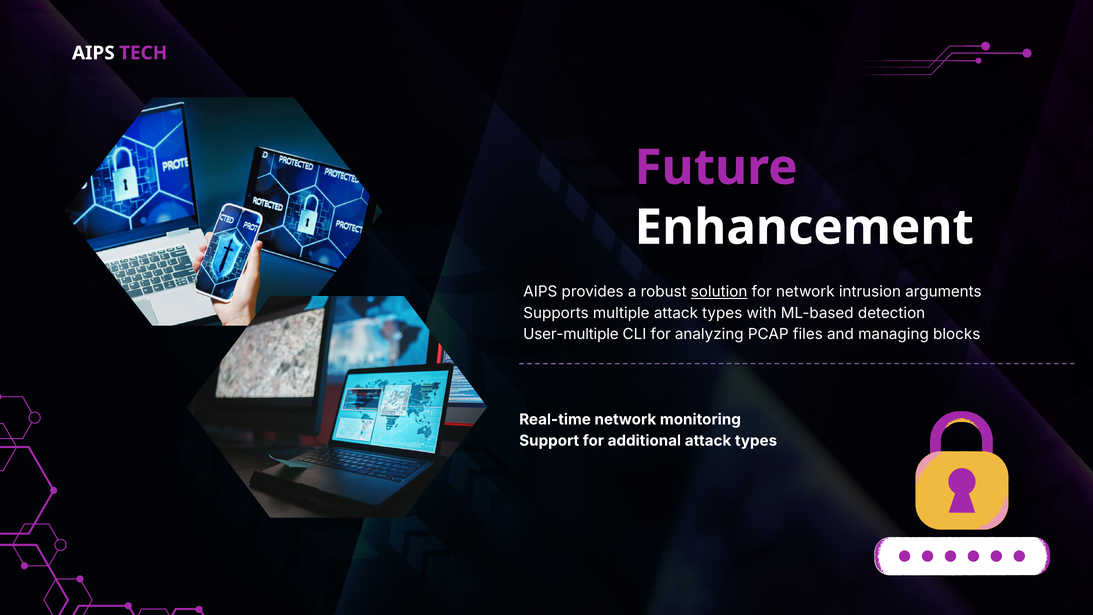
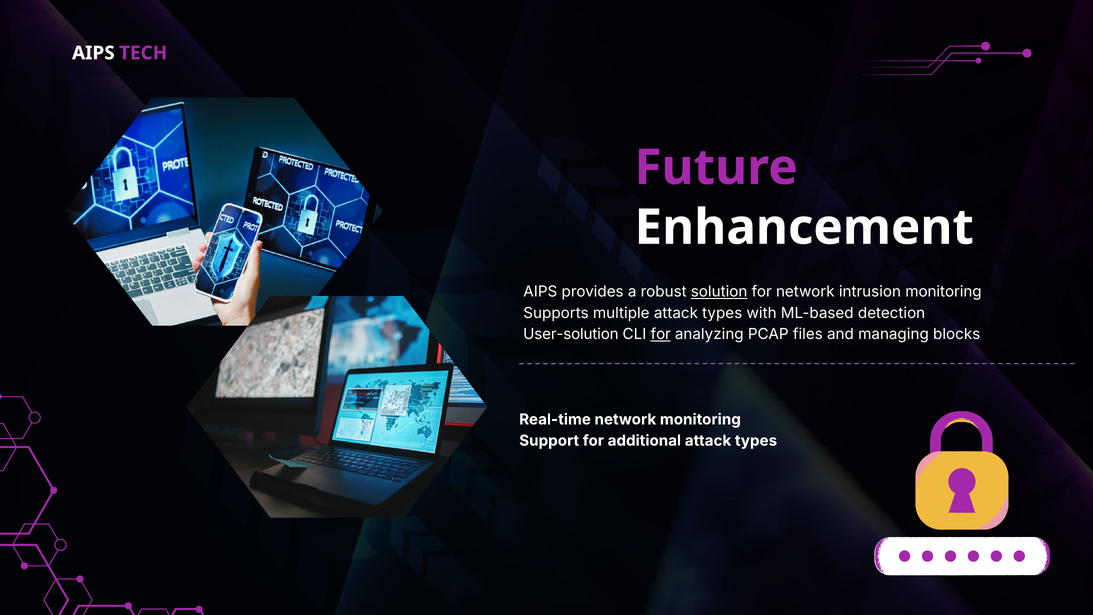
intrusion arguments: arguments -> monitoring (943, 292)
User-multiple: User-multiple -> User-solution (571, 334)
for underline: none -> present (661, 334)
